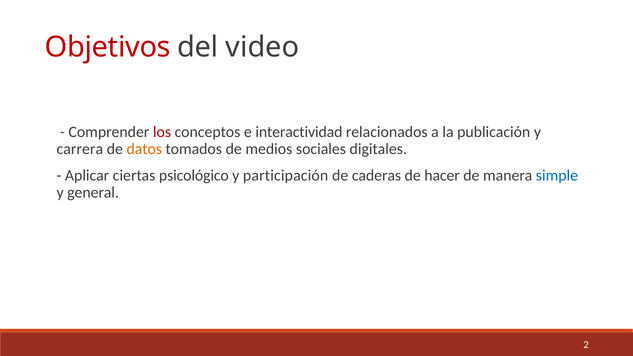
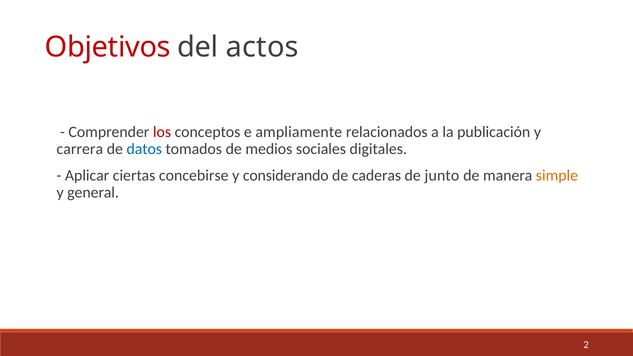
video: video -> actos (262, 47)
interactividad: interactividad -> ampliamente (299, 132)
datos colour: orange -> blue (144, 149)
psicológico: psicológico -> concebirse (194, 176)
participación: participación -> considerando (286, 176)
hacer: hacer -> junto (442, 176)
simple colour: blue -> orange (557, 176)
